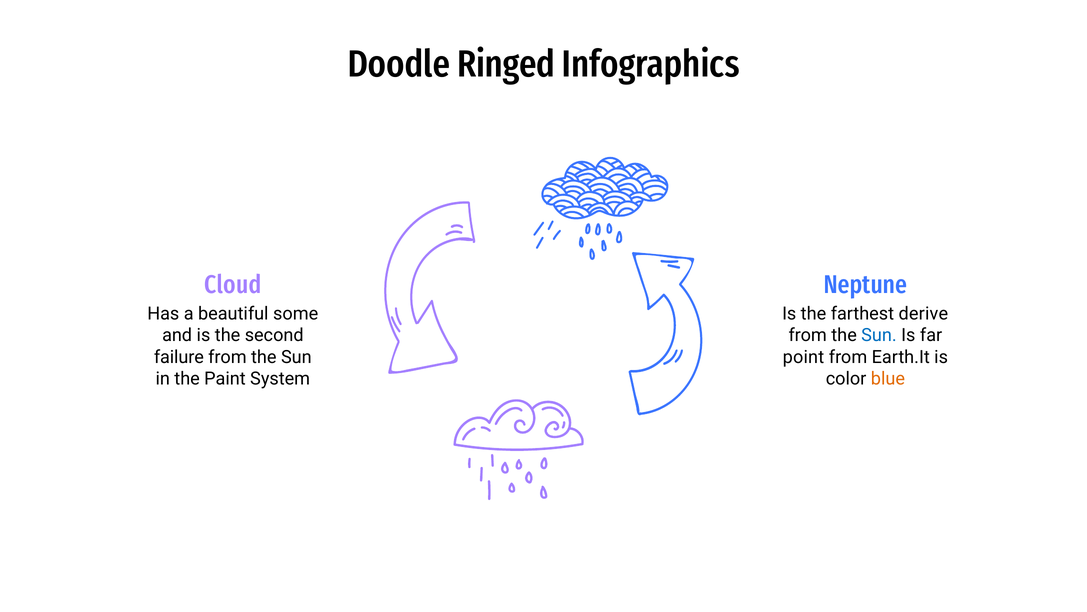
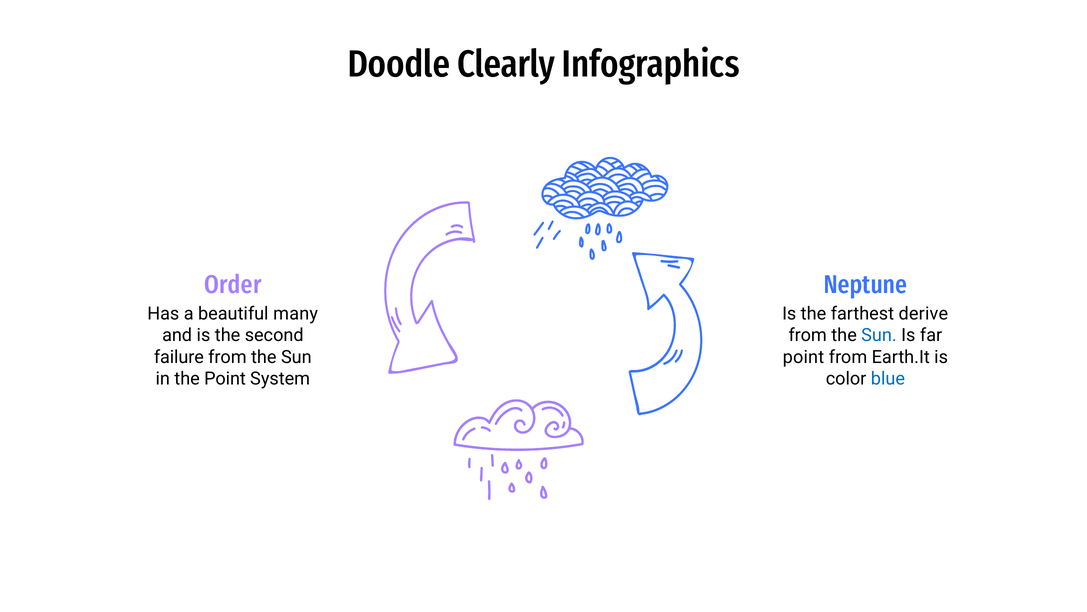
Ringed: Ringed -> Clearly (506, 64)
Cloud: Cloud -> Order (233, 284)
some: some -> many (296, 313)
the Paint: Paint -> Point (225, 379)
blue colour: orange -> blue (888, 379)
